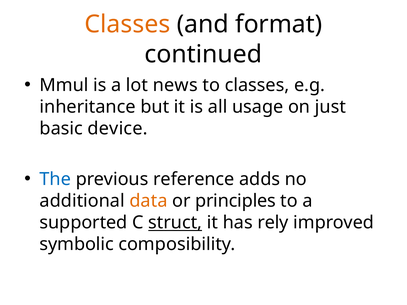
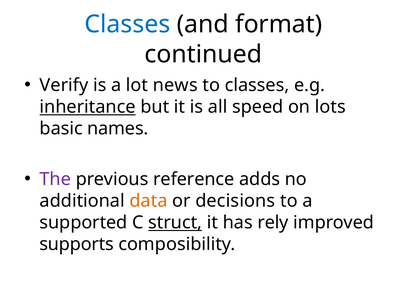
Classes colour: orange -> blue (127, 24)
Mmul: Mmul -> Verify (64, 85)
inheritance underline: none -> present (88, 107)
usage: usage -> speed (258, 107)
just: just -> lots (330, 107)
device: device -> names (118, 129)
The colour: blue -> purple (55, 179)
principles: principles -> decisions (235, 201)
symbolic: symbolic -> supports (77, 245)
